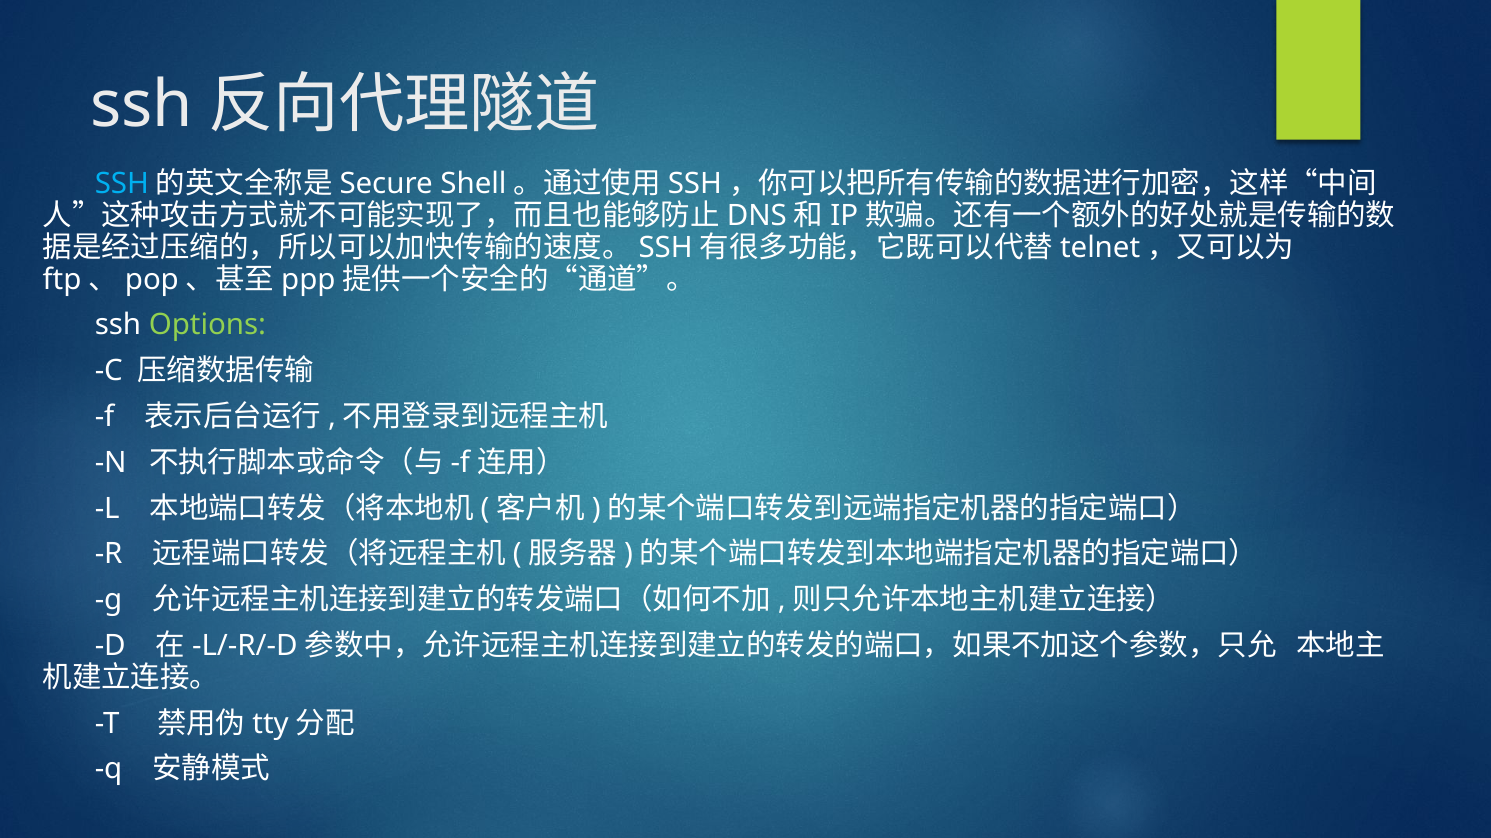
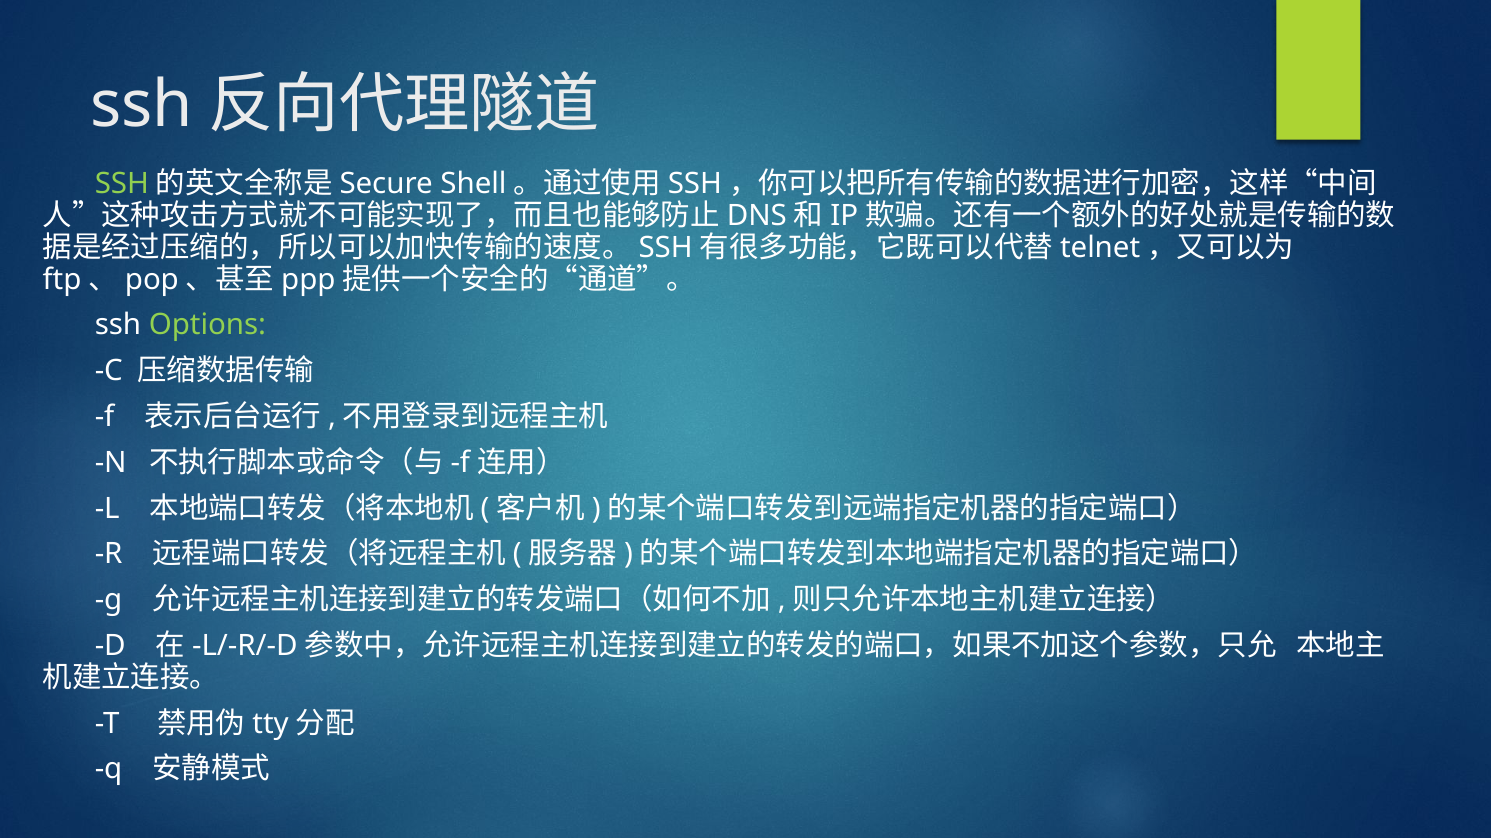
SSH colour: light blue -> light green (122, 184)
